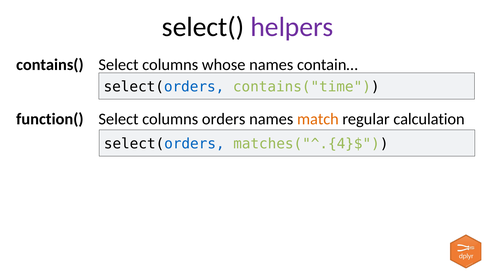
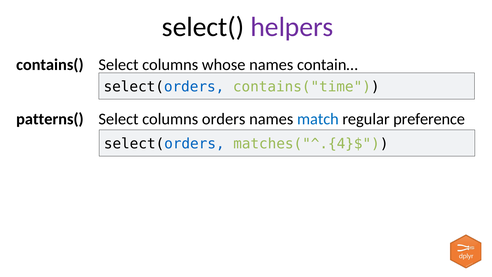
function(: function( -> patterns( (50, 119)
match colour: orange -> blue (318, 119)
calculation: calculation -> preference (429, 119)
